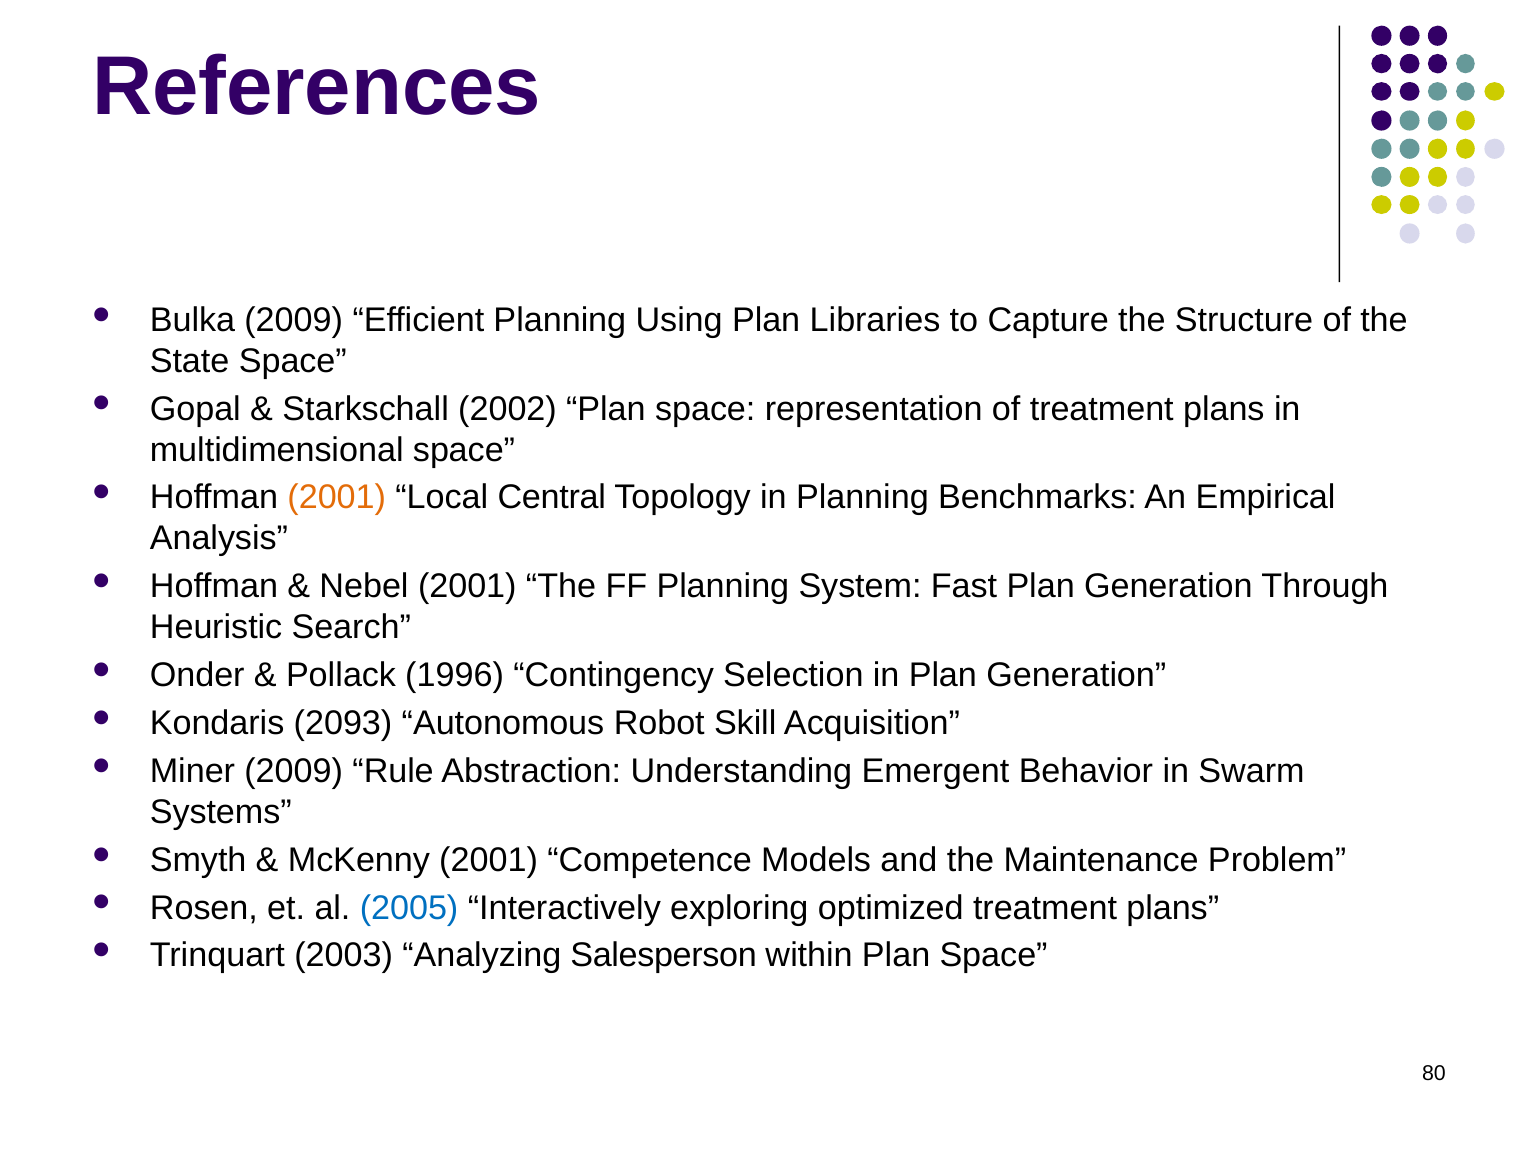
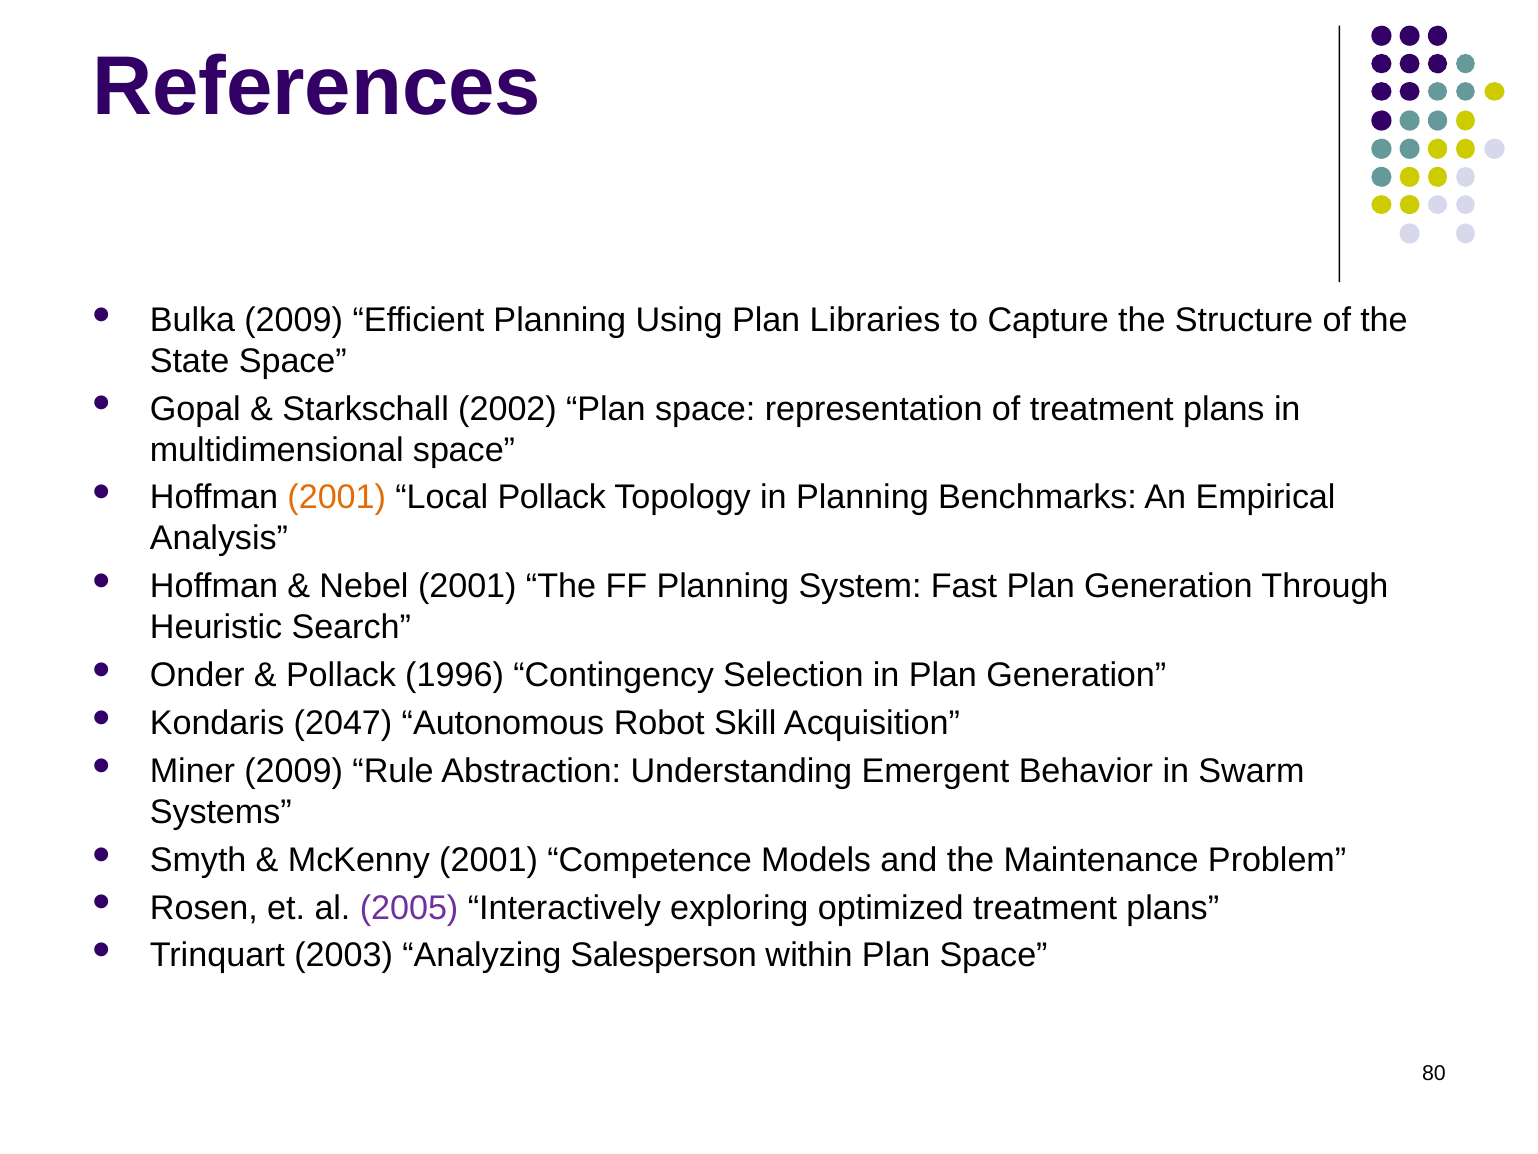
Local Central: Central -> Pollack (552, 497)
2093: 2093 -> 2047 (343, 723)
2005 colour: blue -> purple (409, 907)
